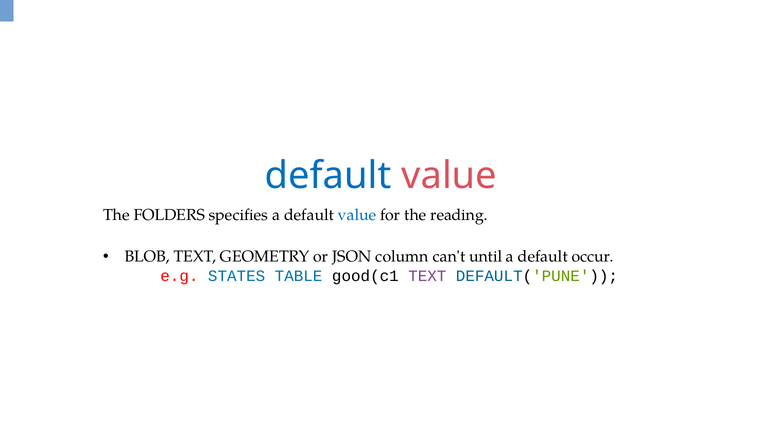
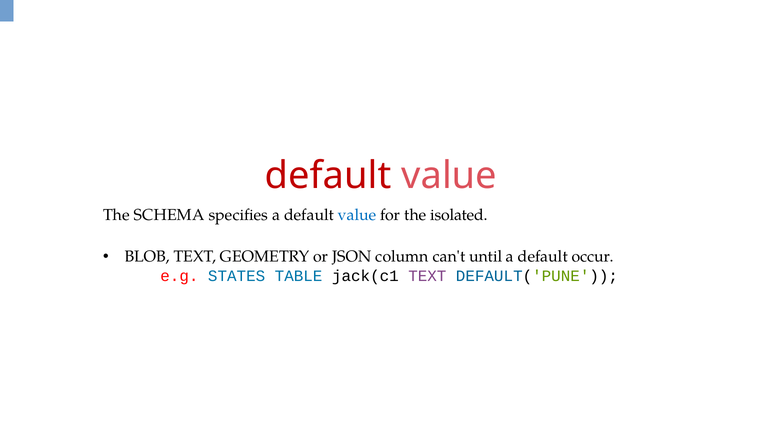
default colour: blue -> red (328, 176)
FOLDERS: FOLDERS -> SCHEMA (169, 215)
reading: reading -> isolated (459, 215)
good(c1: good(c1 -> jack(c1 (365, 276)
